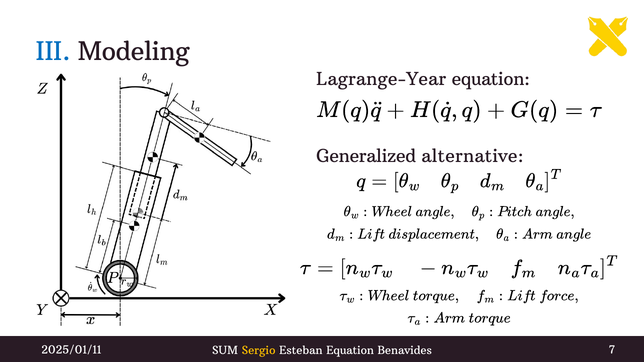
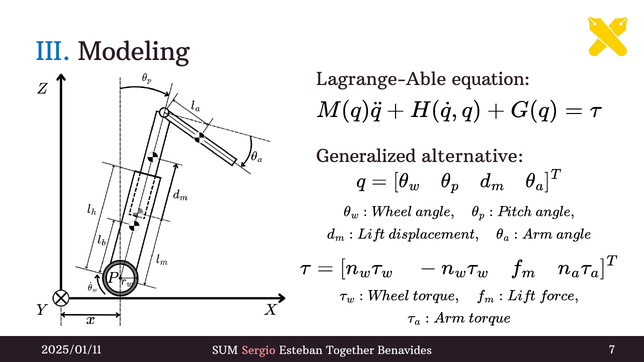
Lagrange-Year: Lagrange-Year -> Lagrange-Able (381, 79)
Sergio colour: yellow -> pink (259, 351)
Esteban Equation: Equation -> Together (350, 351)
